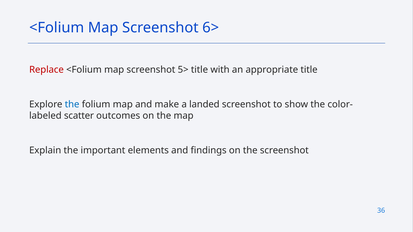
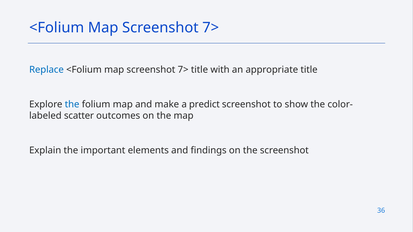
6>: 6> -> 7> (211, 28)
Replace colour: red -> blue (46, 70)
5>: 5> -> 7> (183, 70)
landed: landed -> predict (204, 104)
